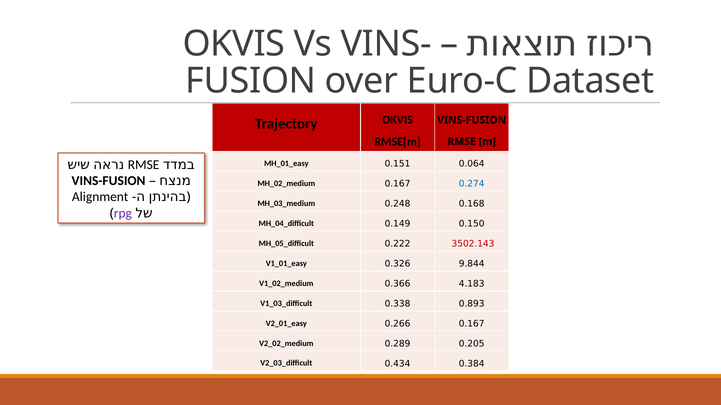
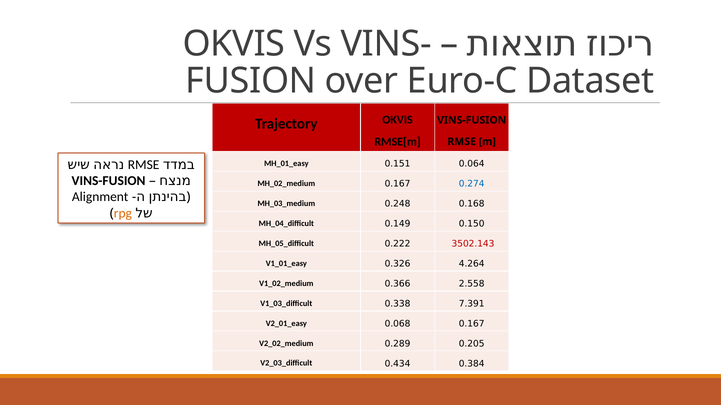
rpg colour: purple -> orange (123, 213)
9.844: 9.844 -> 4.264 (472, 264)
4.183: 4.183 -> 2.558 (472, 284)
0.893: 0.893 -> 7.391 (472, 304)
0.266: 0.266 -> 0.068 (398, 324)
